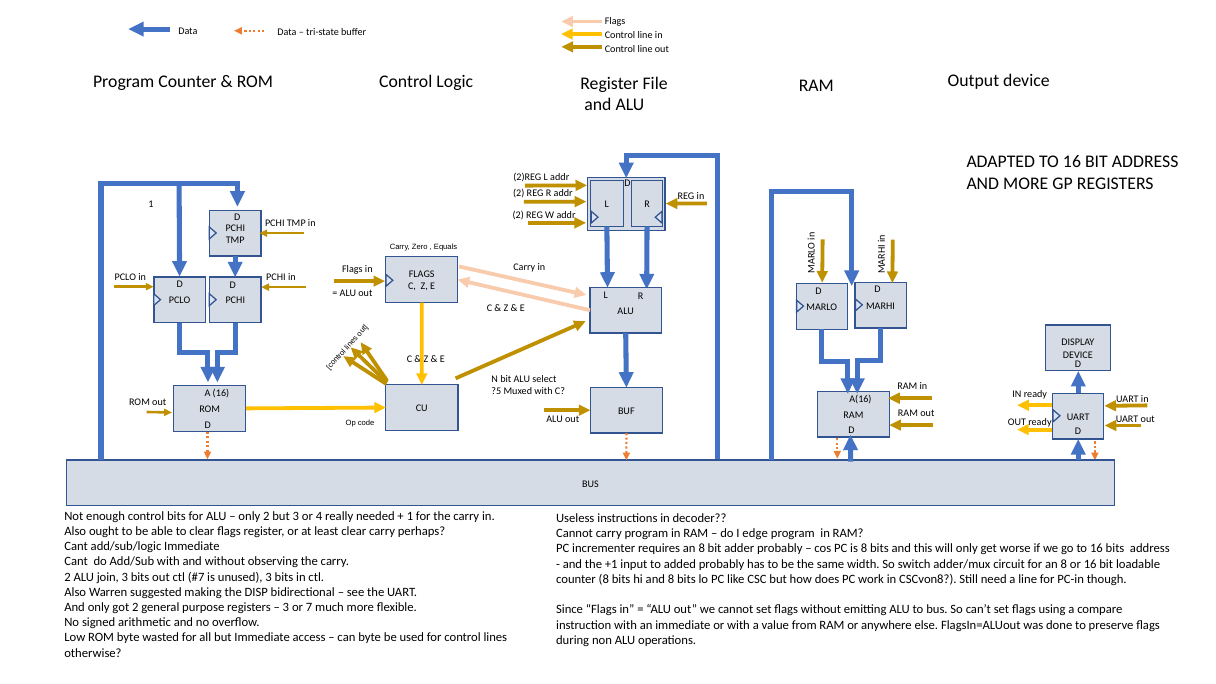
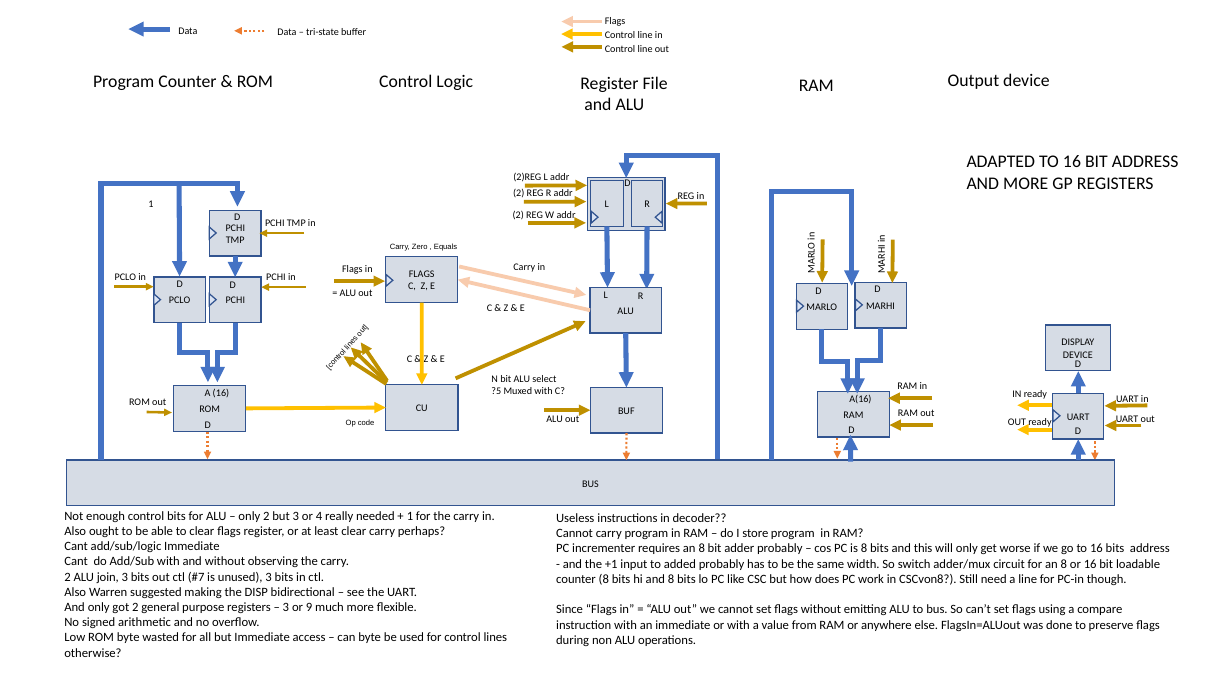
edge: edge -> store (755, 533)
7: 7 -> 9 (309, 607)
